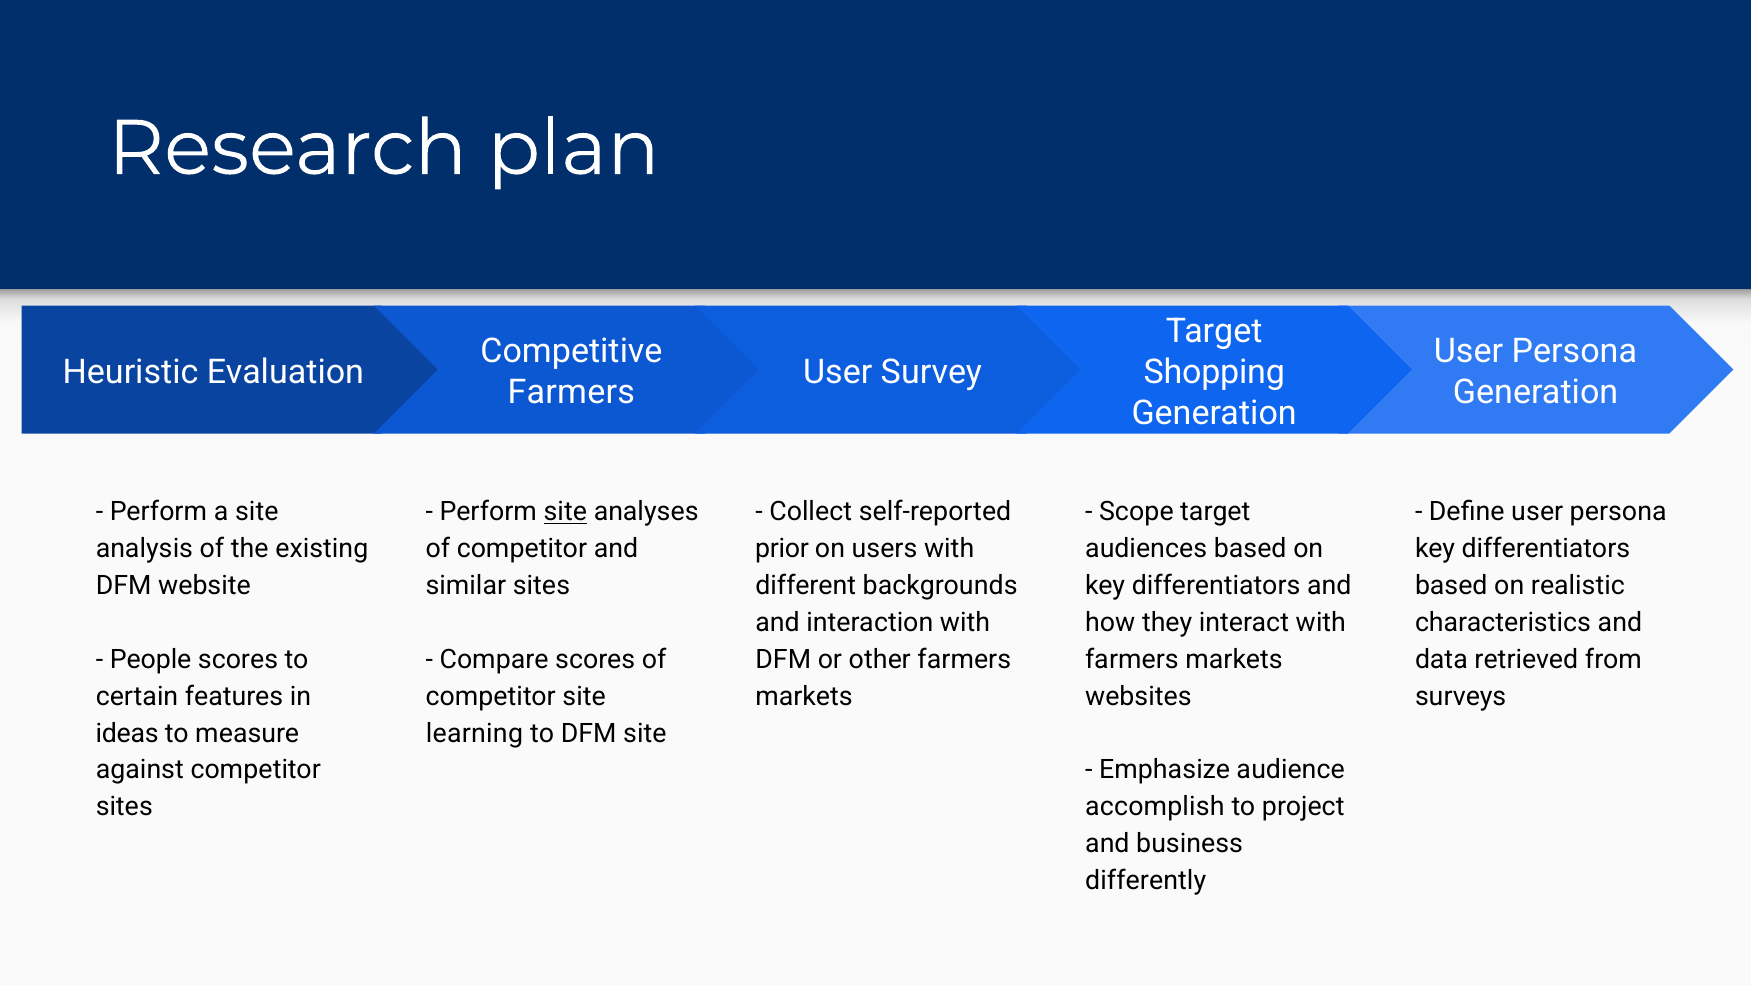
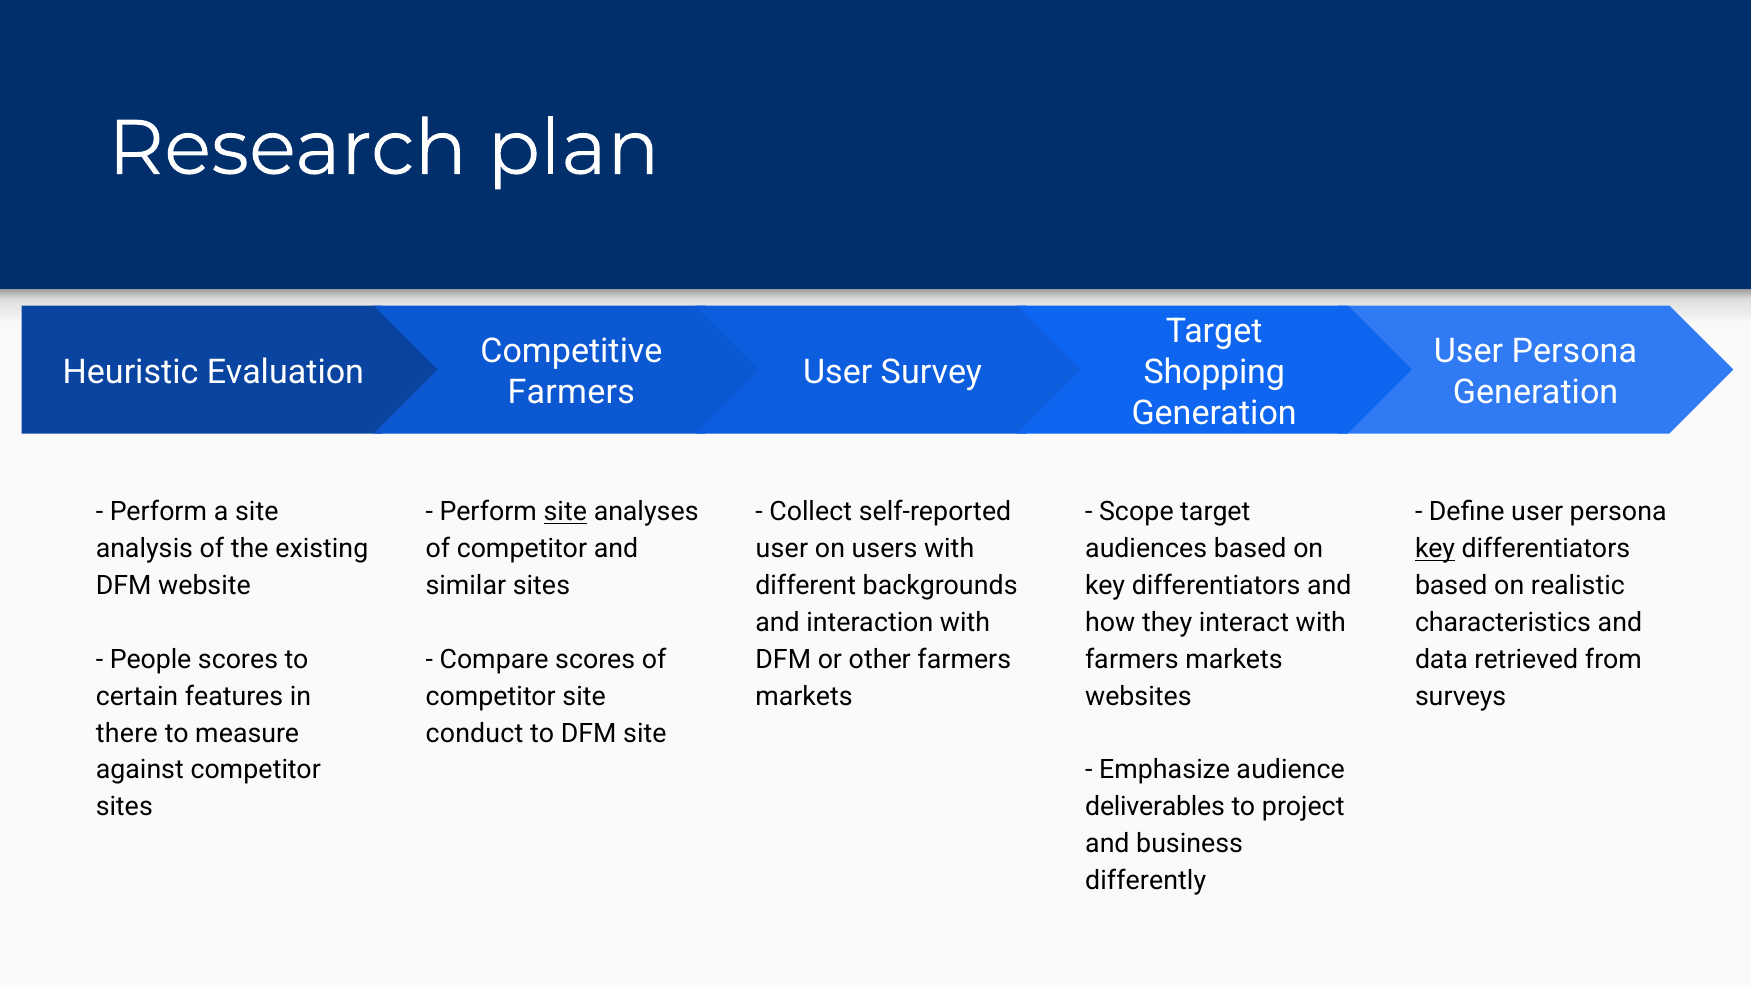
prior: prior -> user (782, 549)
key underline: none -> present (1435, 549)
ideas: ideas -> there (127, 733)
learning: learning -> conduct (474, 733)
accomplish: accomplish -> deliverables (1155, 807)
